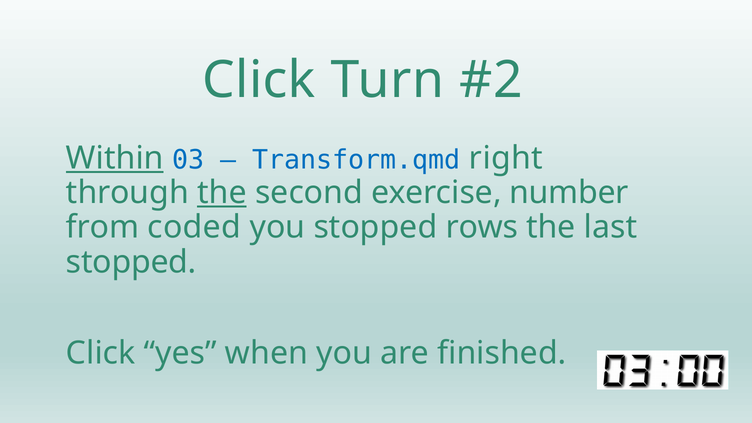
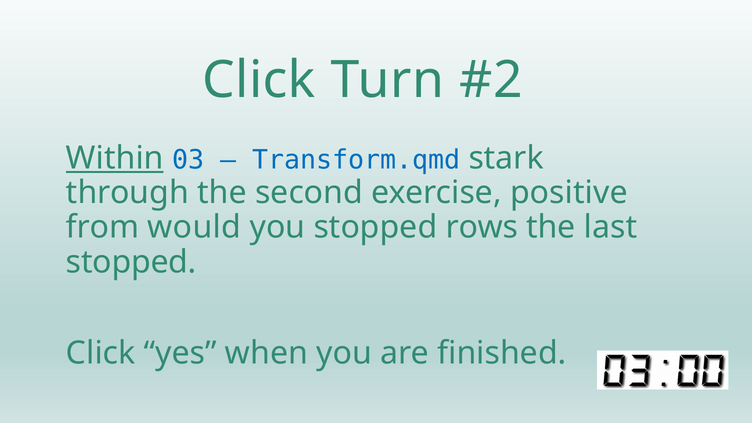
right: right -> stark (506, 158)
the underline: present -> none (222, 193)
number: number -> positive (569, 193)
coded: coded -> would (194, 227)
